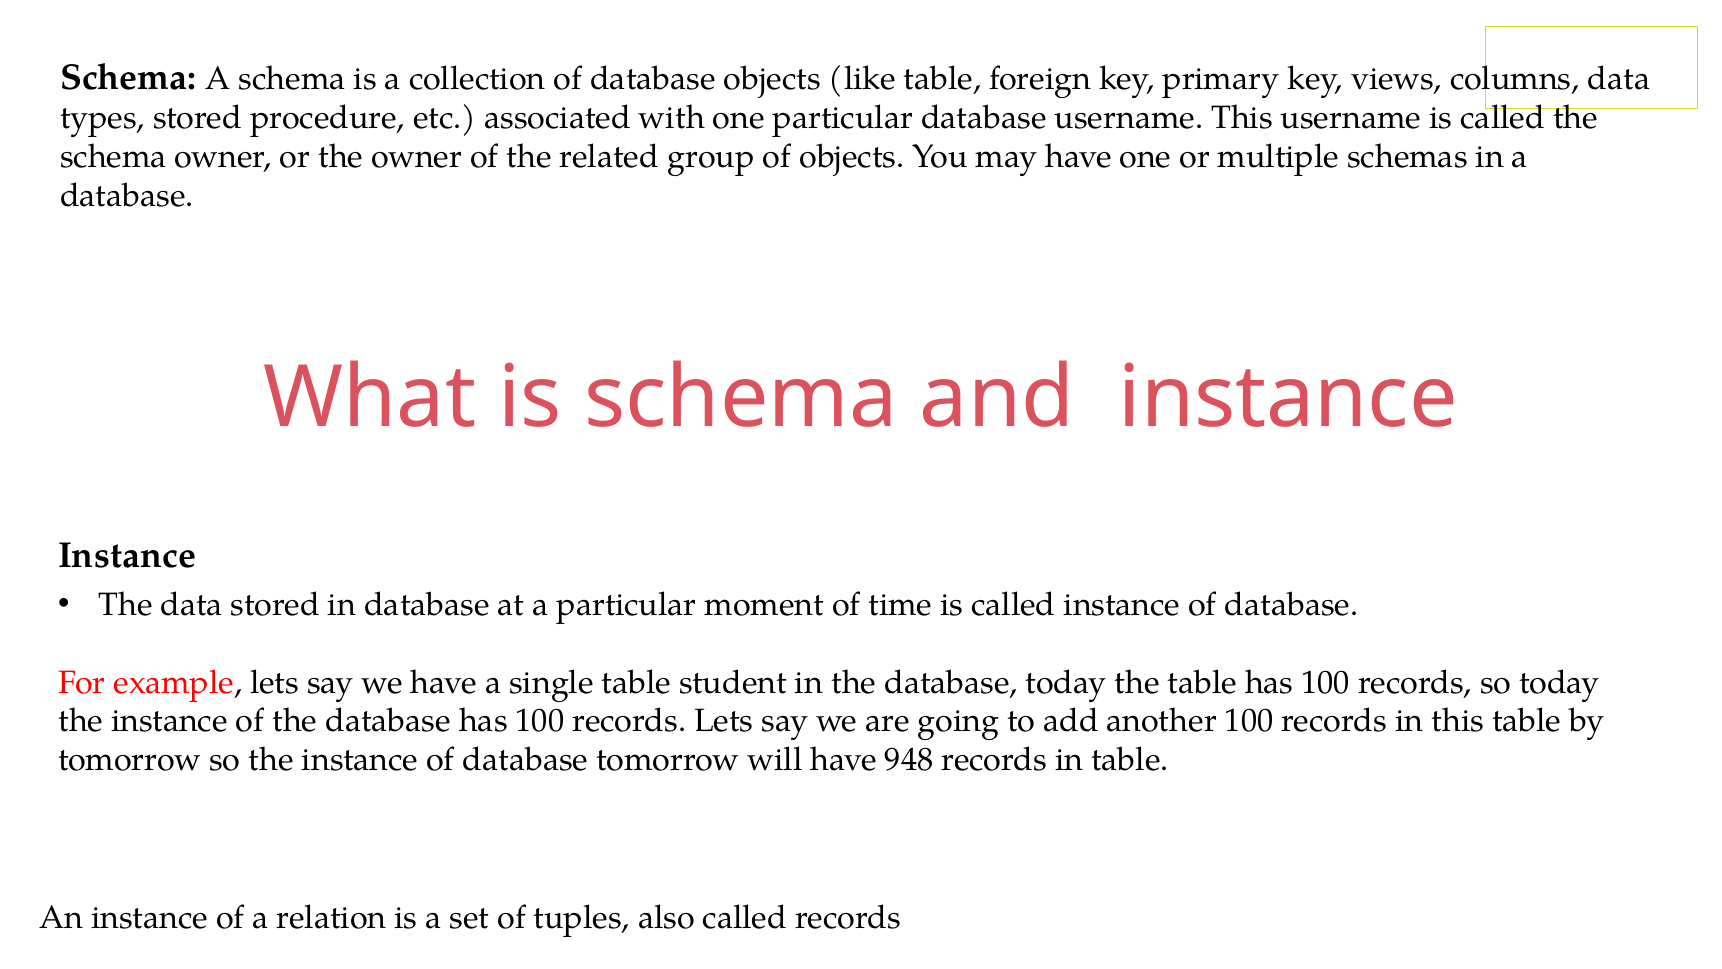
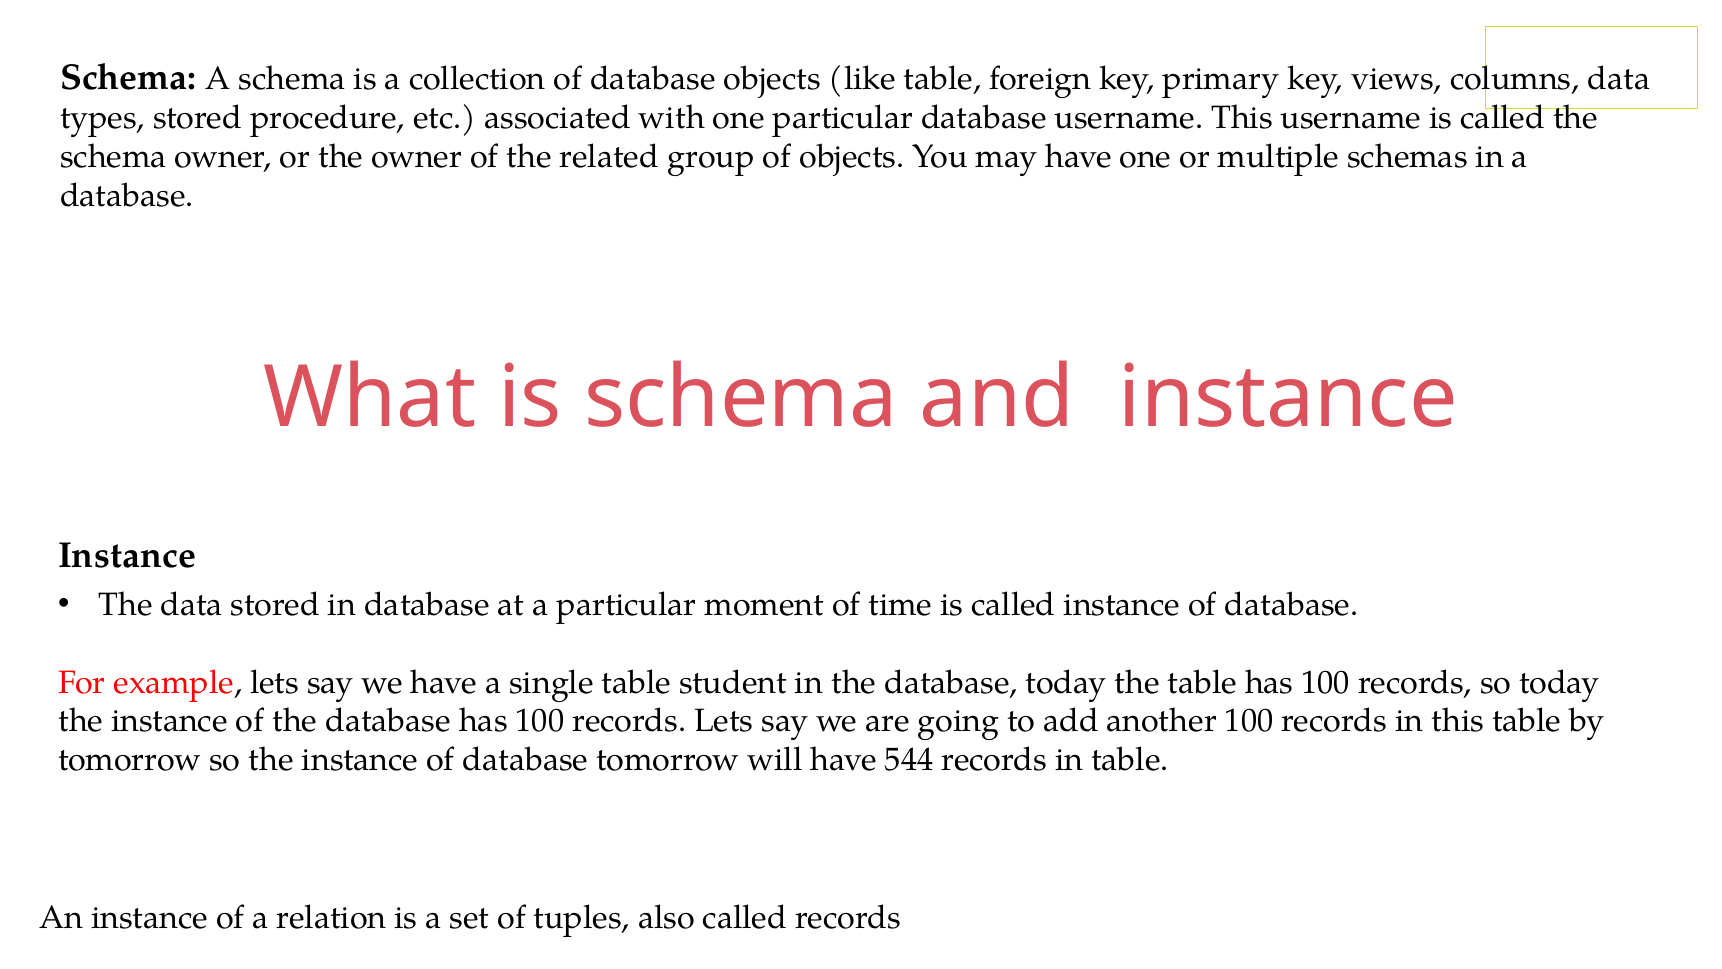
948: 948 -> 544 (909, 760)
